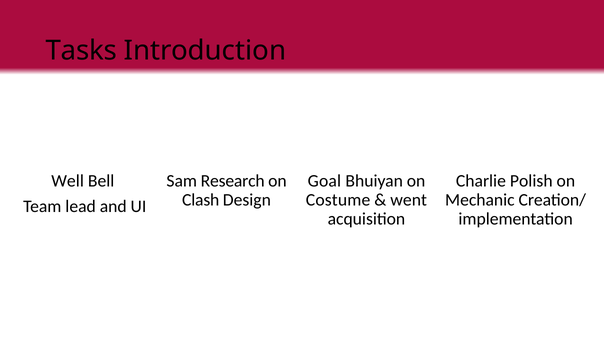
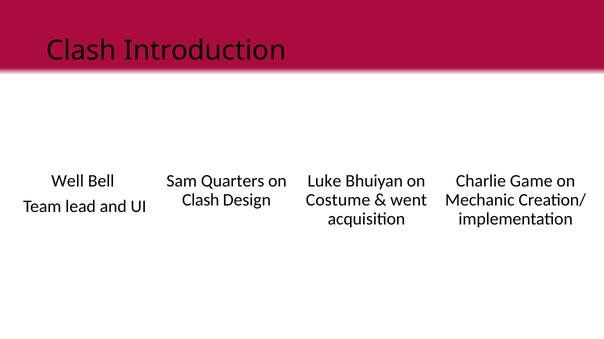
Tasks: Tasks -> Clash (81, 51)
Research: Research -> Quarters (233, 181)
Polish: Polish -> Game (531, 181)
Goal: Goal -> Luke (324, 182)
